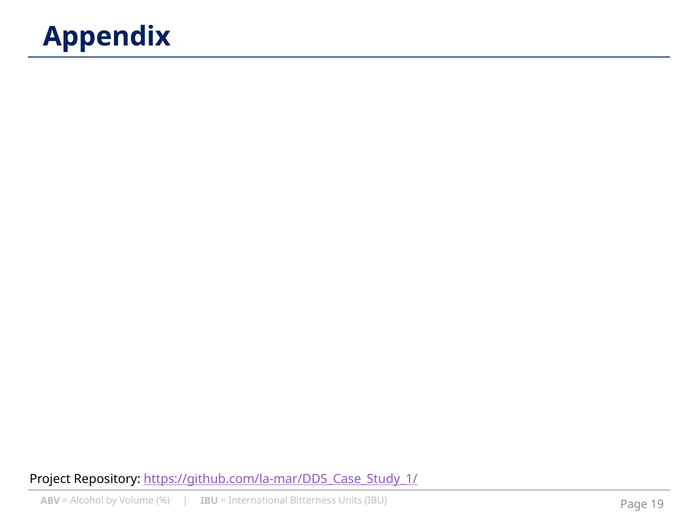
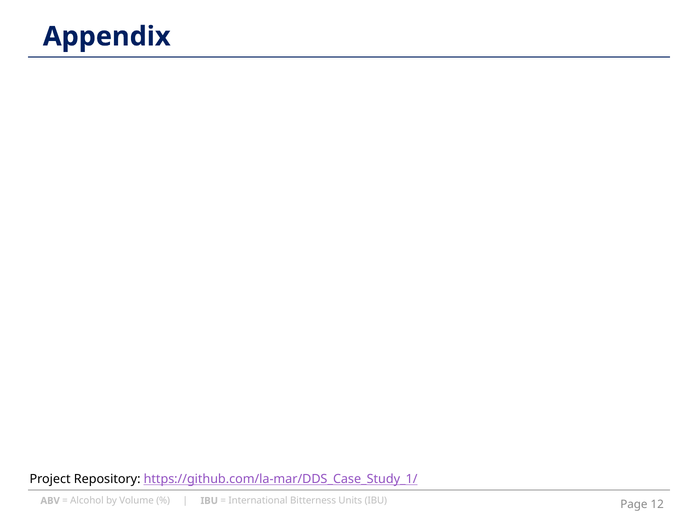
19: 19 -> 12 (657, 504)
